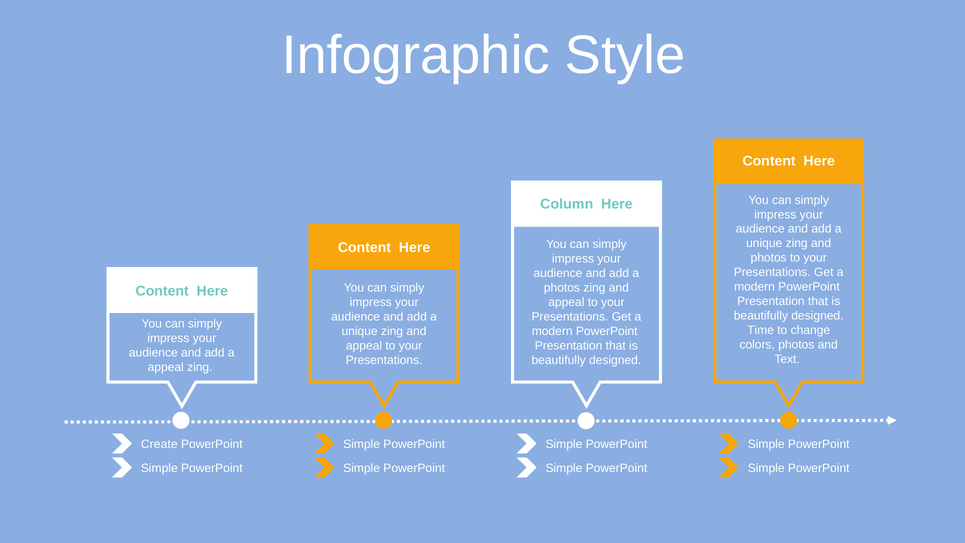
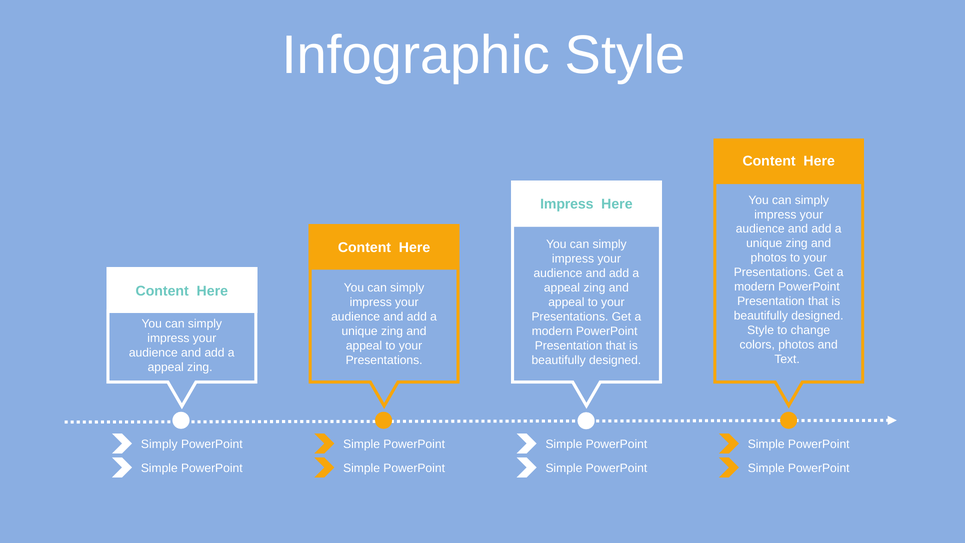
Column: Column -> Impress (567, 204)
photos: photos -> appeal (562, 288)
Time: Time -> Style (761, 330)
Create: Create -> Simply (159, 444)
